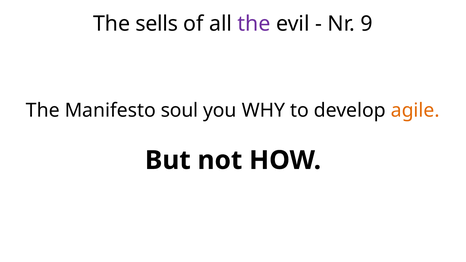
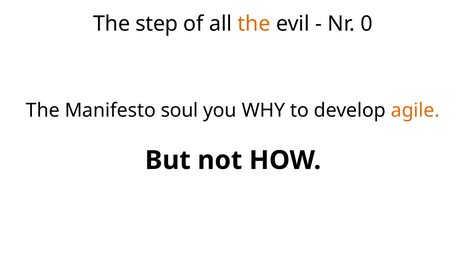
sells: sells -> step (157, 24)
the colour: purple -> orange (254, 24)
9: 9 -> 0 (367, 24)
